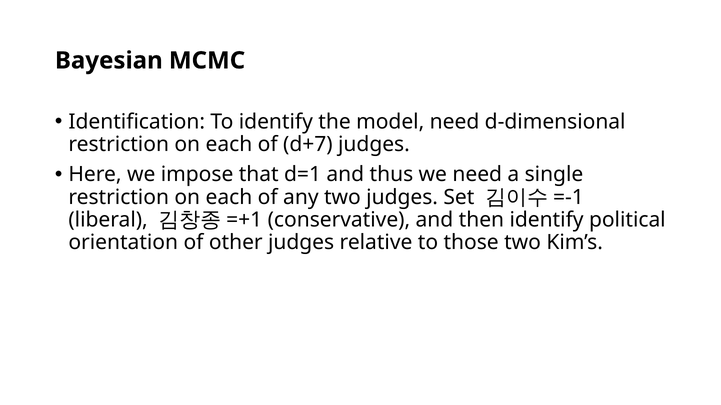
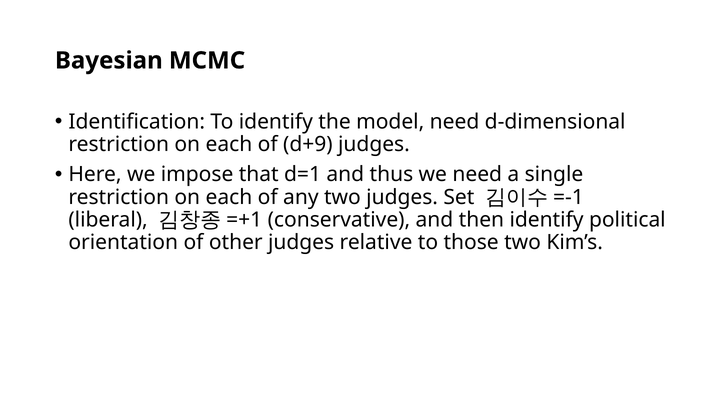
d+7: d+7 -> d+9 (308, 145)
